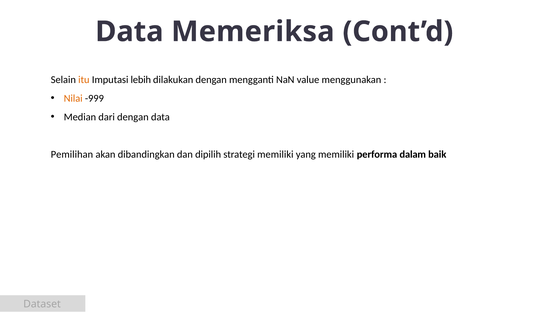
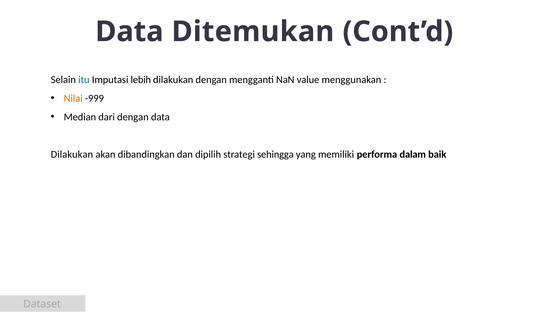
Memeriksa: Memeriksa -> Ditemukan (253, 32)
itu colour: orange -> blue (84, 80)
Pemilihan: Pemilihan -> Dilakukan (72, 154)
strategi memiliki: memiliki -> sehingga (275, 154)
